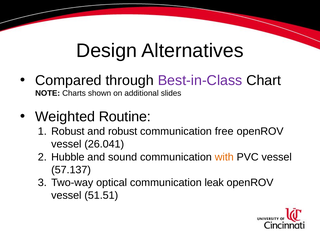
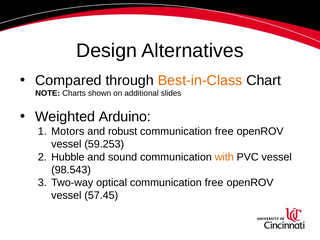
Best-in-Class colour: purple -> orange (200, 80)
Routine: Routine -> Arduino (125, 117)
Robust: Robust -> Motors (68, 131)
26.041: 26.041 -> 59.253 (104, 144)
57.137: 57.137 -> 98.543 (71, 170)
optical communication leak: leak -> free (214, 183)
51.51: 51.51 -> 57.45 (101, 195)
